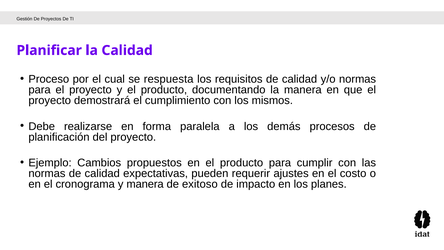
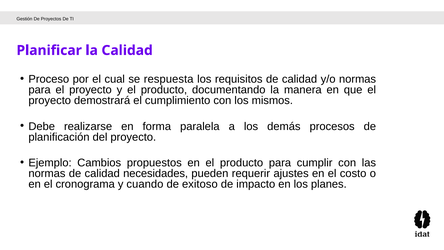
expectativas: expectativas -> necesidades (156, 173)
y manera: manera -> cuando (145, 184)
